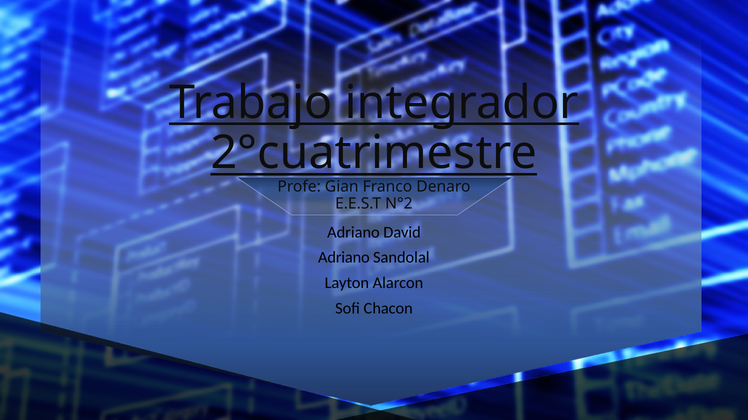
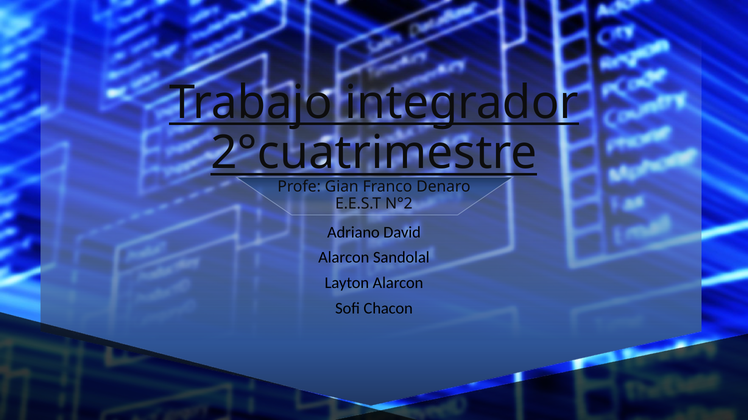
Adriano: Adriano -> Alarcon (344, 258)
